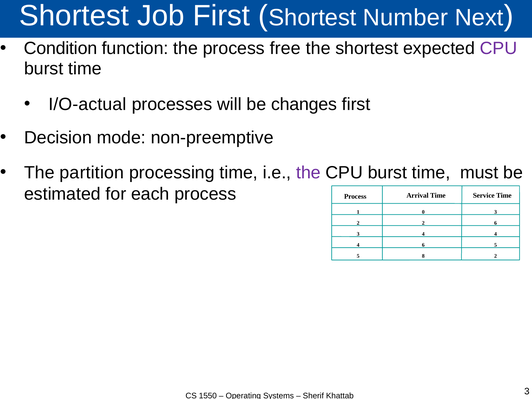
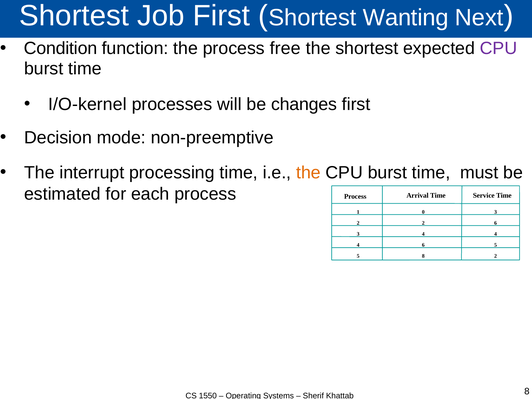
Number: Number -> Wanting (406, 18)
I/O-actual: I/O-actual -> I/O-kernel (88, 104)
partition: partition -> interrupt (92, 173)
the colour: purple -> orange (308, 173)
3: 3 -> 8 (527, 391)
